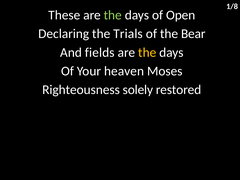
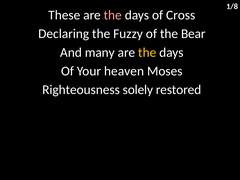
the colour: light green -> pink (113, 15)
Open: Open -> Cross (181, 15)
Trials: Trials -> Fuzzy (128, 34)
fields: fields -> many (100, 52)
